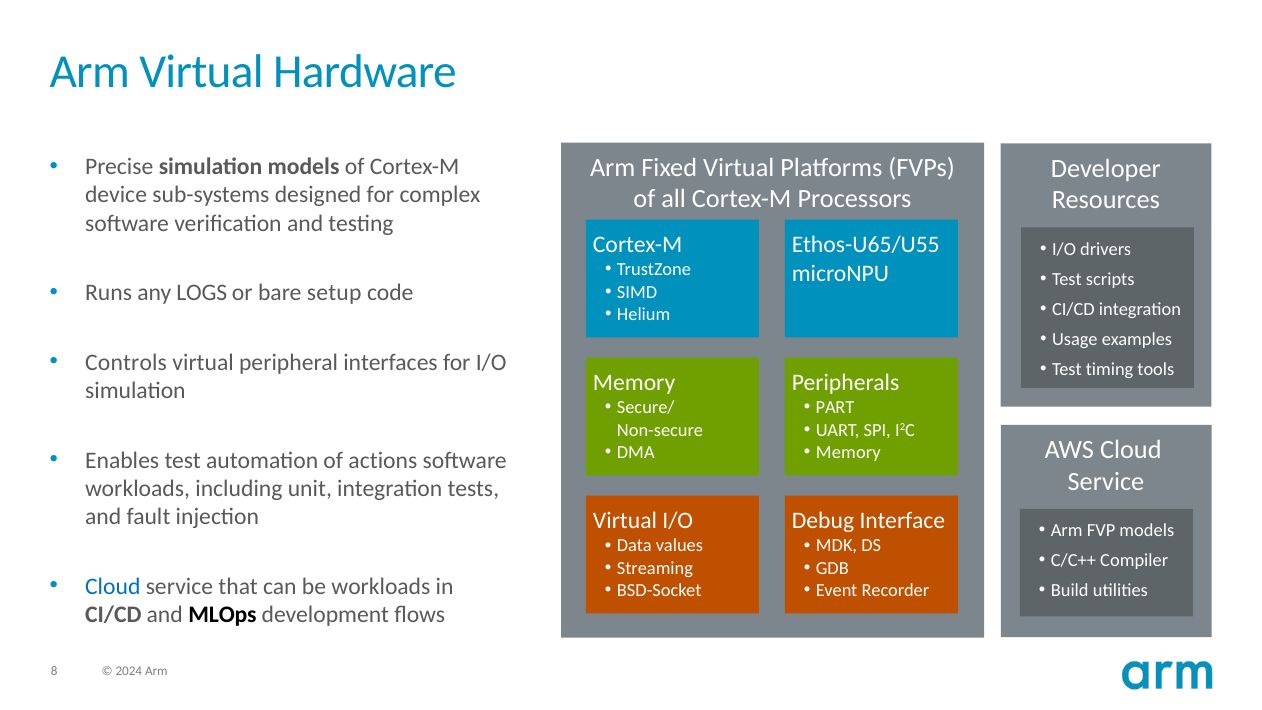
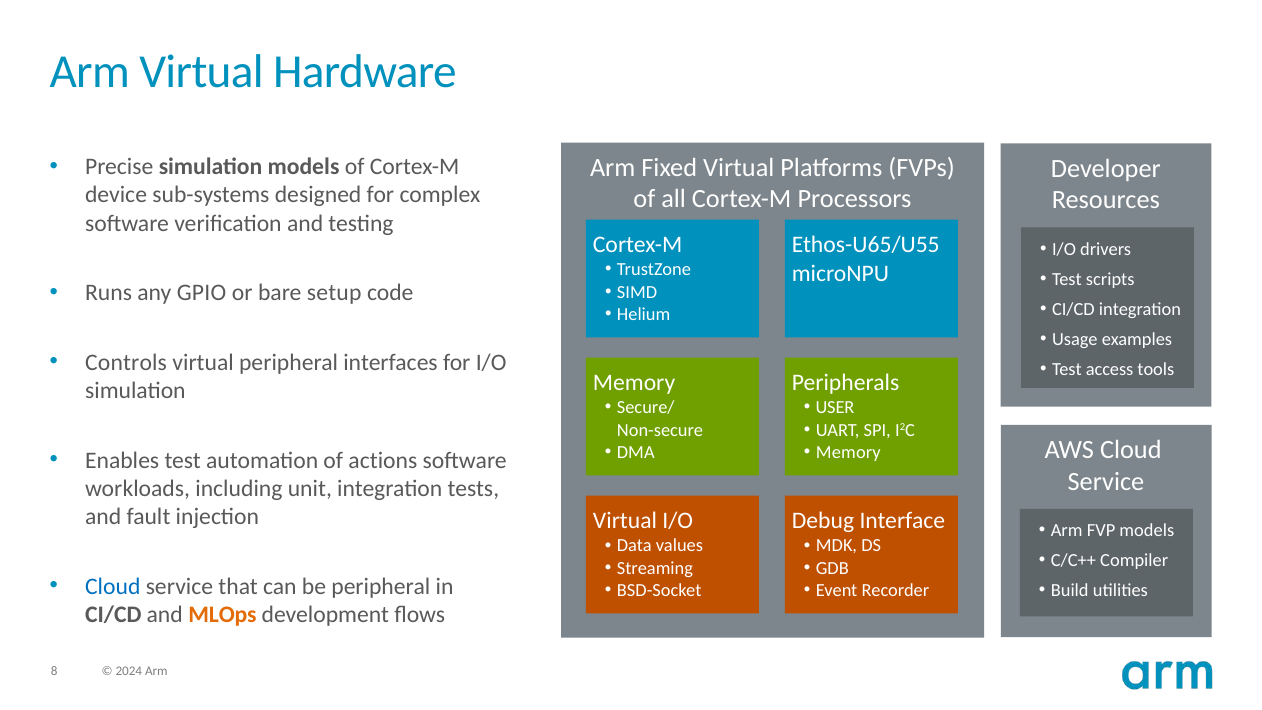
LOGS: LOGS -> GPIO (202, 293)
timing: timing -> access (1110, 369)
PART: PART -> USER (835, 408)
be workloads: workloads -> peripheral (381, 586)
MLOps colour: black -> orange (222, 615)
